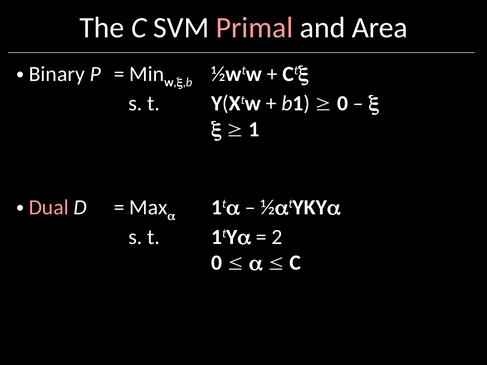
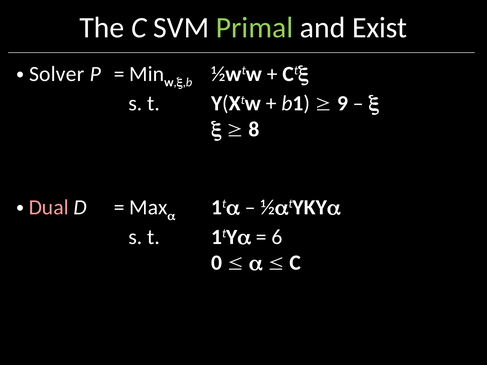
Primal colour: pink -> light green (255, 28)
Area: Area -> Exist (380, 28)
Binary: Binary -> Solver (57, 74)
0: 0 -> 9 (343, 104)
1: 1 -> 8 (254, 130)
2: 2 -> 6 (277, 237)
